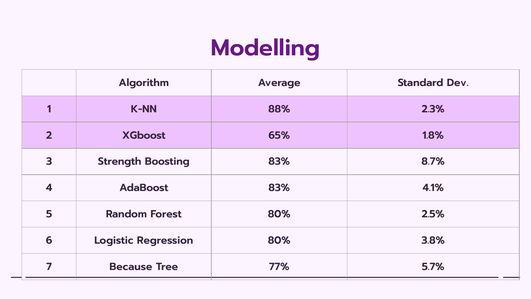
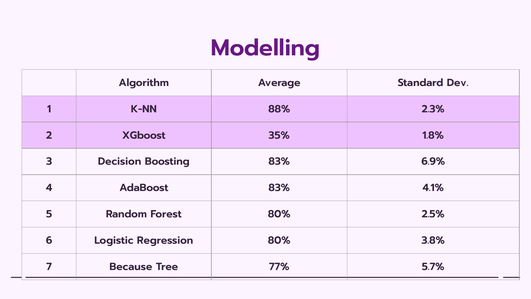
65%: 65% -> 35% (279, 135)
Strength: Strength -> Decision (120, 161)
8.7%: 8.7% -> 6.9% (433, 161)
